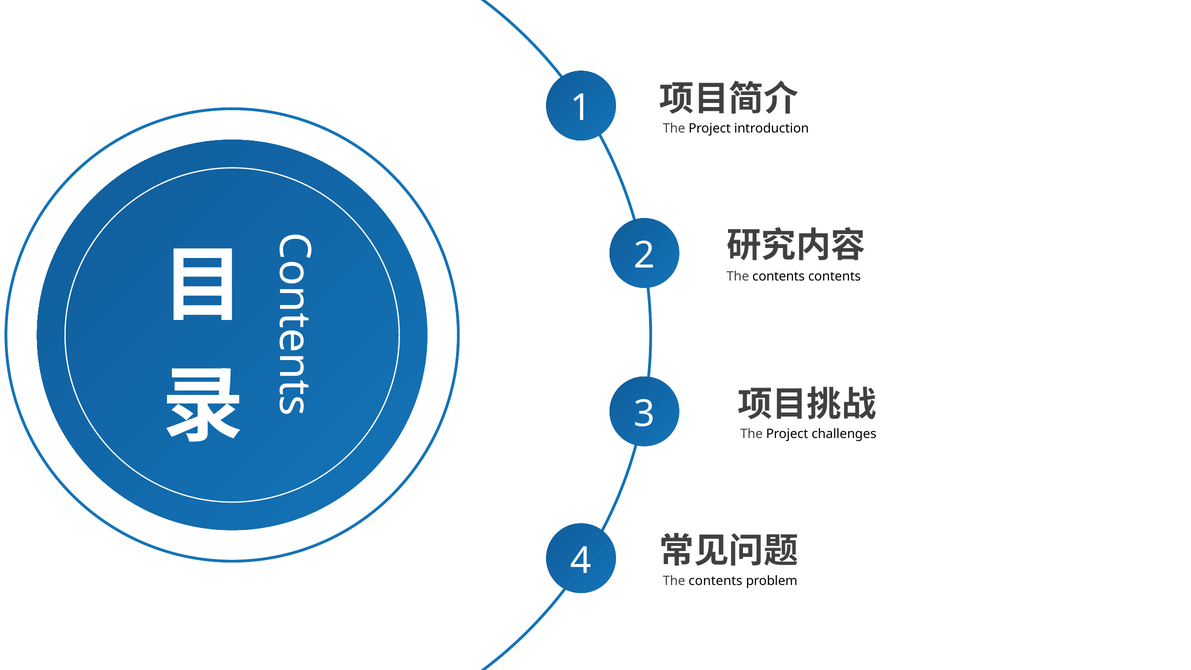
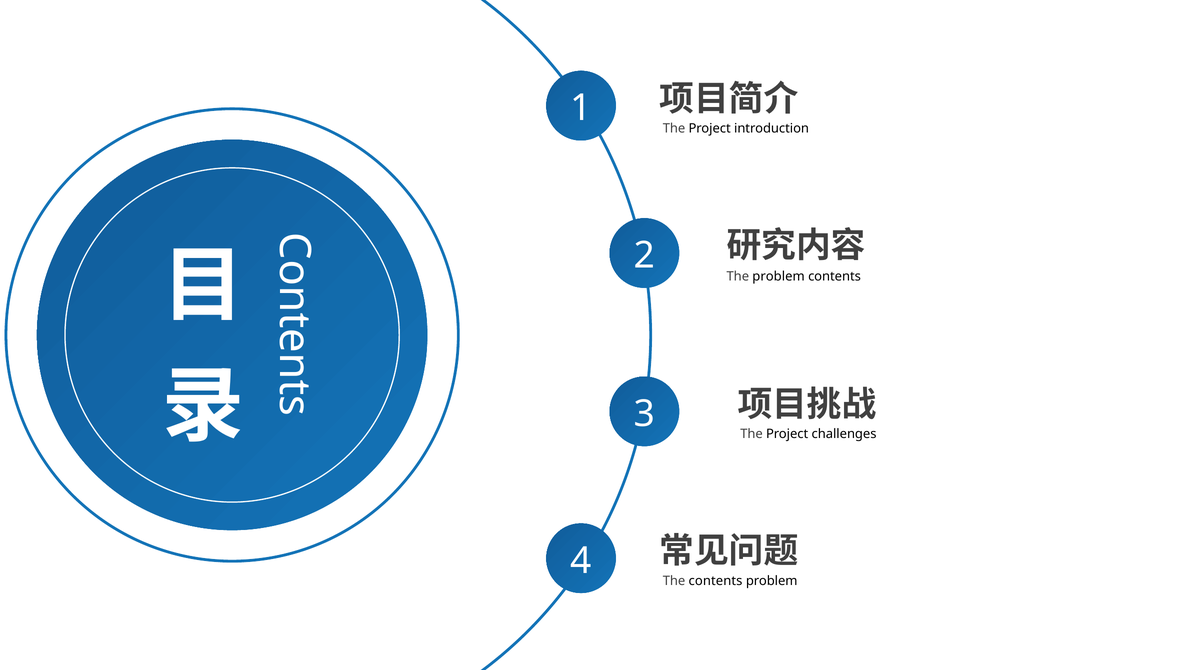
contents: contents -> problem (779, 276)
